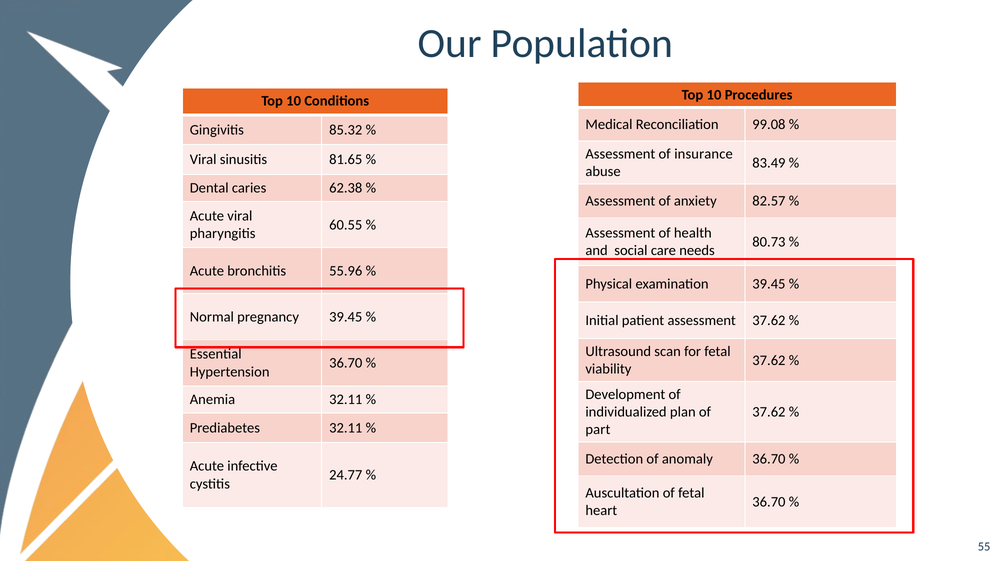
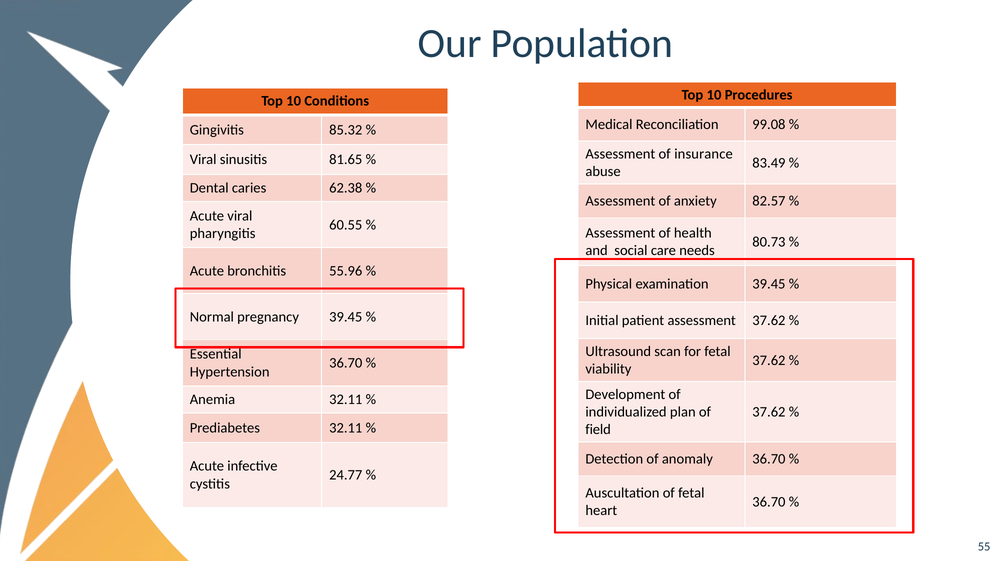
part: part -> field (598, 430)
